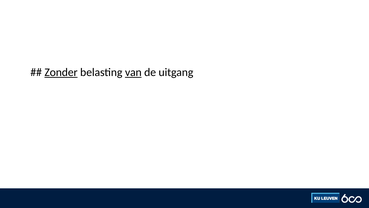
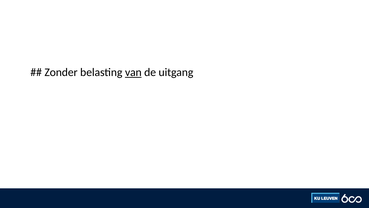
Zonder underline: present -> none (61, 72)
